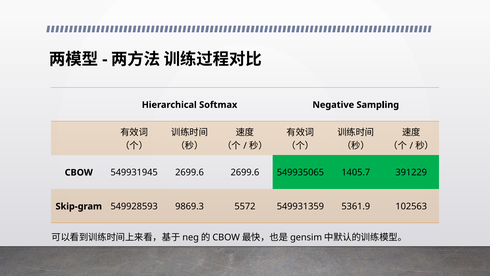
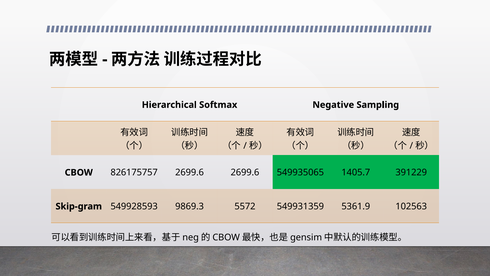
549931945: 549931945 -> 826175757 (134, 172)
